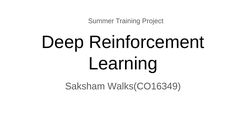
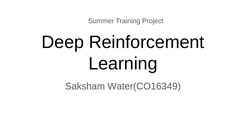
Walks(CO16349: Walks(CO16349 -> Water(CO16349 (144, 86)
